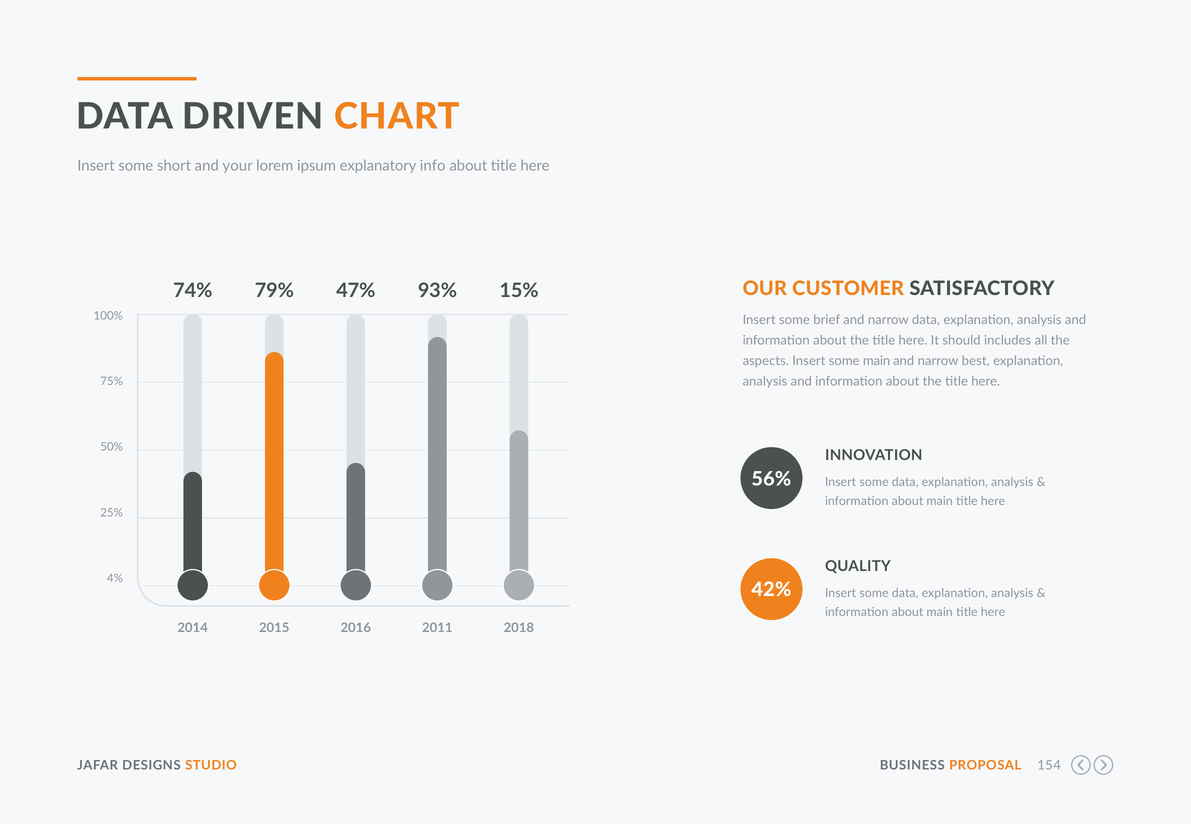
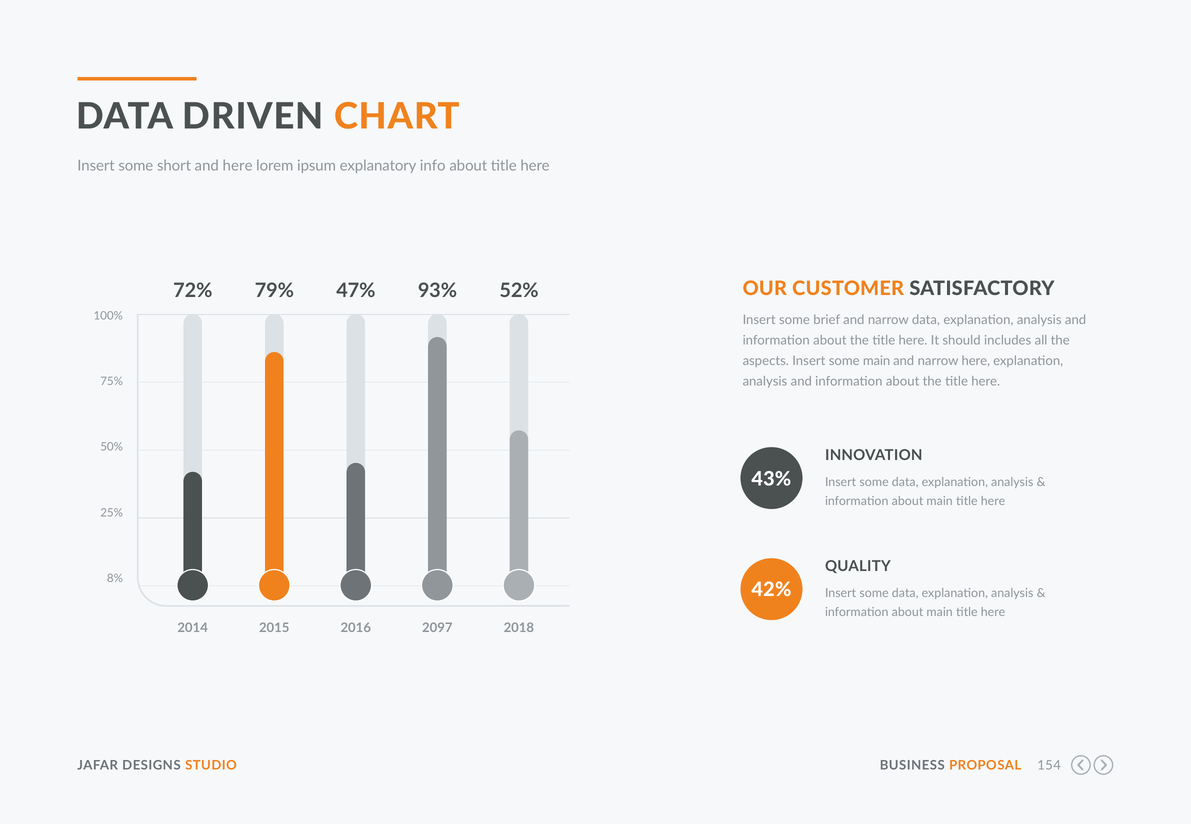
and your: your -> here (238, 166)
74%: 74% -> 72% (193, 291)
15%: 15% -> 52% (519, 291)
narrow best: best -> here (976, 361)
56%: 56% -> 43% (771, 480)
4%: 4% -> 8% (115, 579)
2011: 2011 -> 2097 (437, 628)
